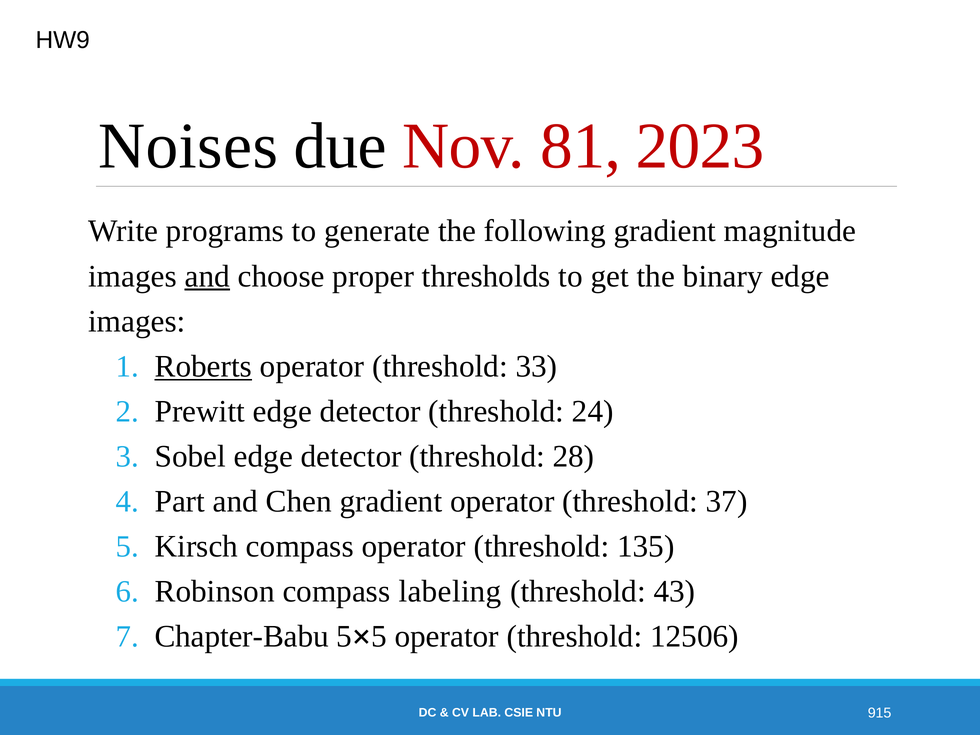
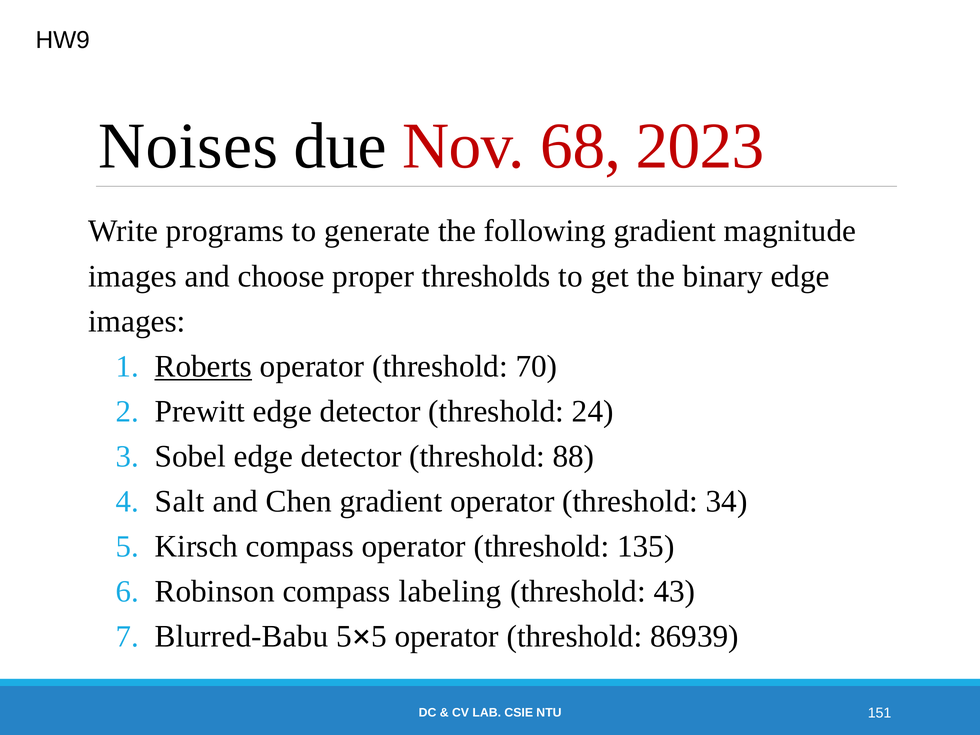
81: 81 -> 68 (581, 146)
and underline: present -> none (207, 276)
33: 33 -> 70 (536, 366)
28: 28 -> 88 (574, 456)
Part: Part -> Salt (180, 501)
37: 37 -> 34 (727, 501)
Chapter-Babu: Chapter-Babu -> Blurred-Babu (242, 636)
12506: 12506 -> 86939 (694, 636)
915: 915 -> 151 (880, 713)
